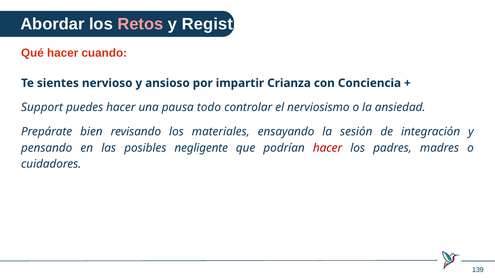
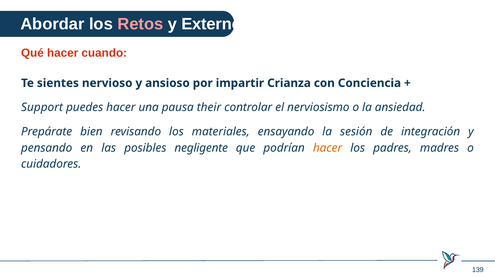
Registro: Registro -> Externos (216, 24)
todo: todo -> their (209, 108)
hacer colour: red -> orange (328, 148)
